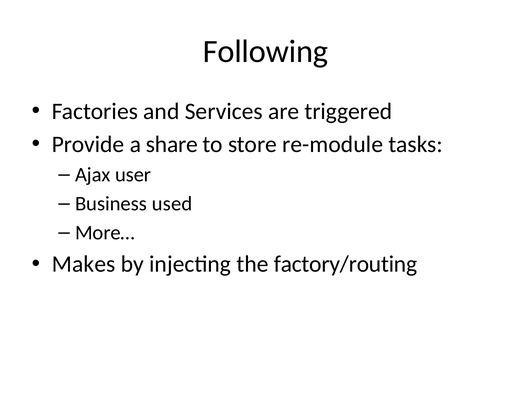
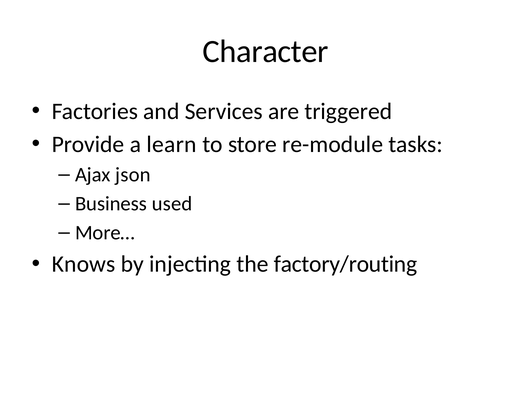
Following: Following -> Character (266, 51)
share: share -> learn (172, 144)
user: user -> json (133, 175)
Makes: Makes -> Knows (84, 264)
